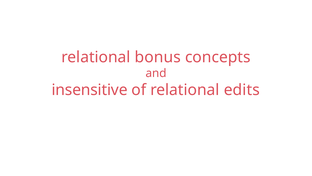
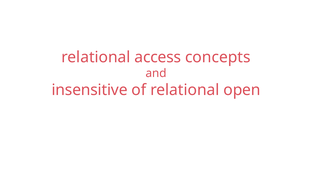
bonus: bonus -> access (158, 57)
edits: edits -> open (242, 90)
